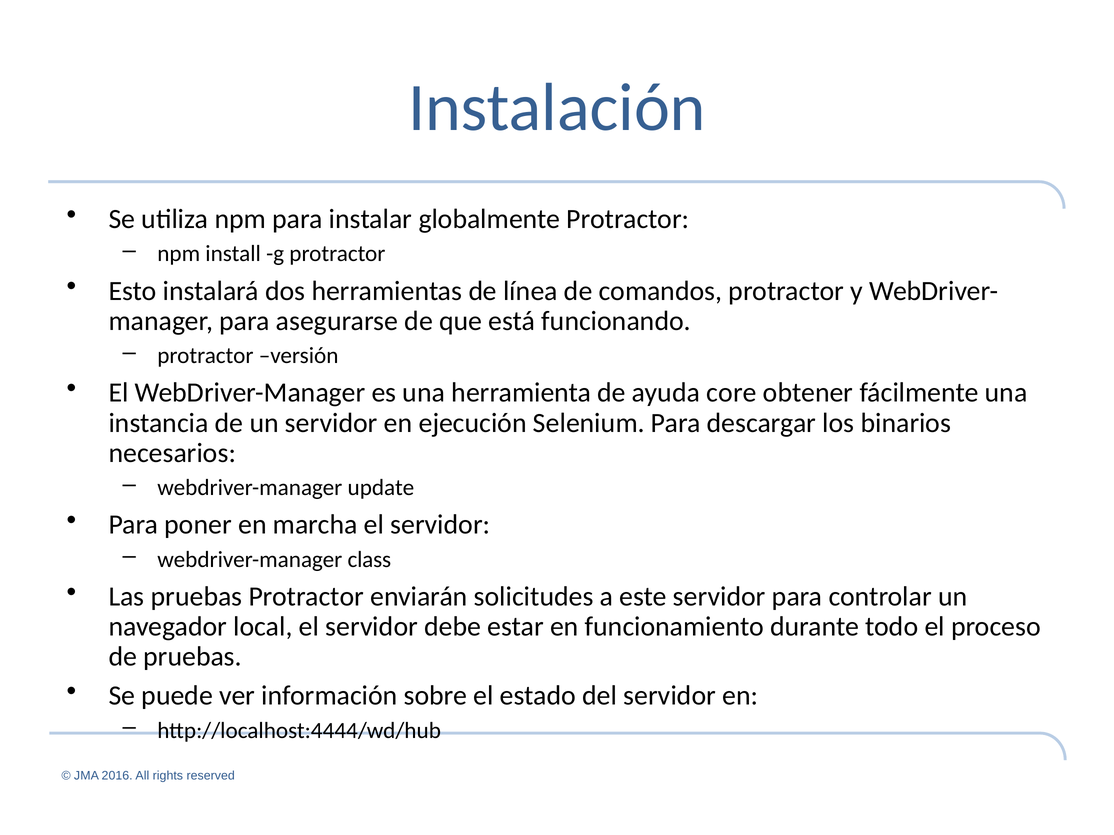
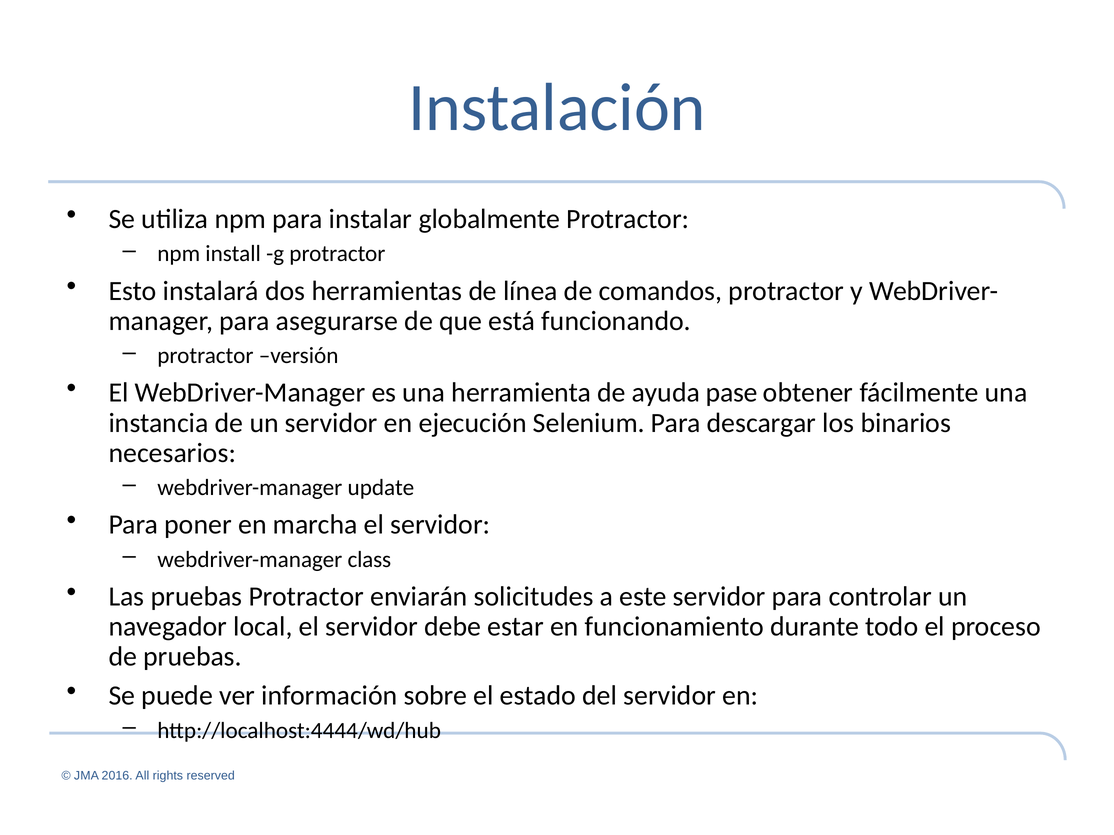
core: core -> pase (732, 393)
